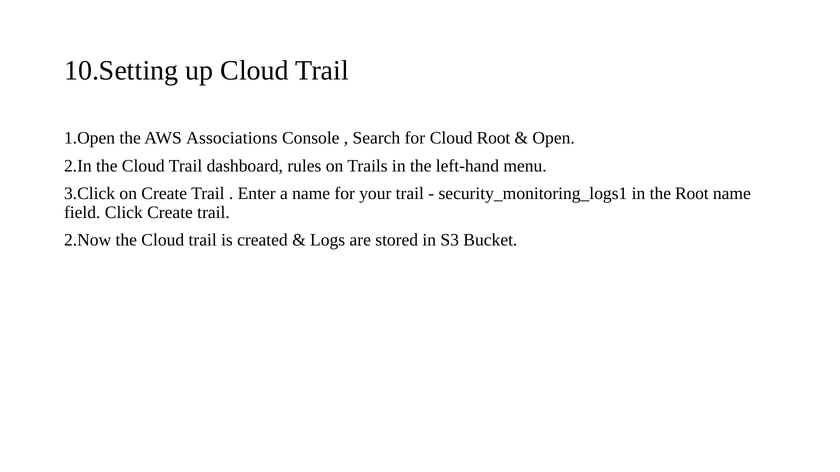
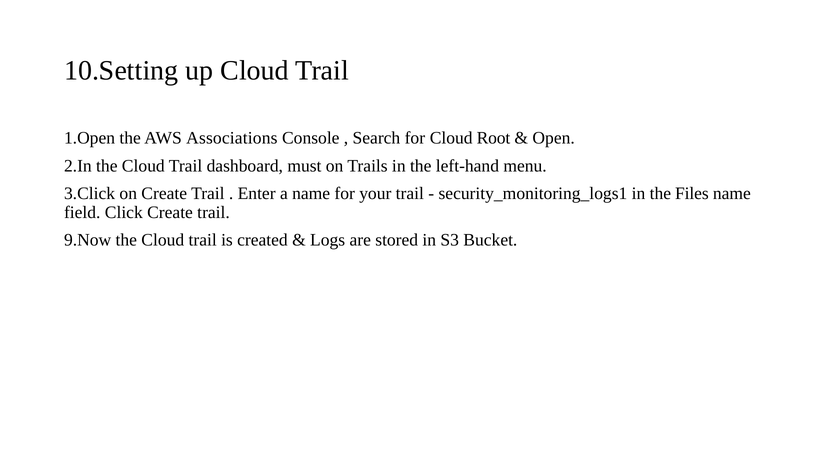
rules: rules -> must (304, 166)
the Root: Root -> Files (692, 194)
2.Now: 2.Now -> 9.Now (88, 240)
